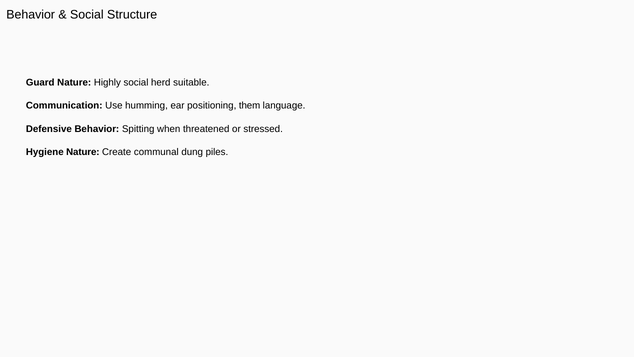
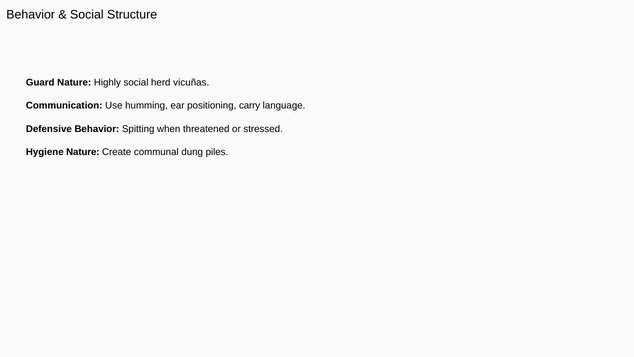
suitable: suitable -> vicuñas (191, 82)
them: them -> carry (250, 105)
